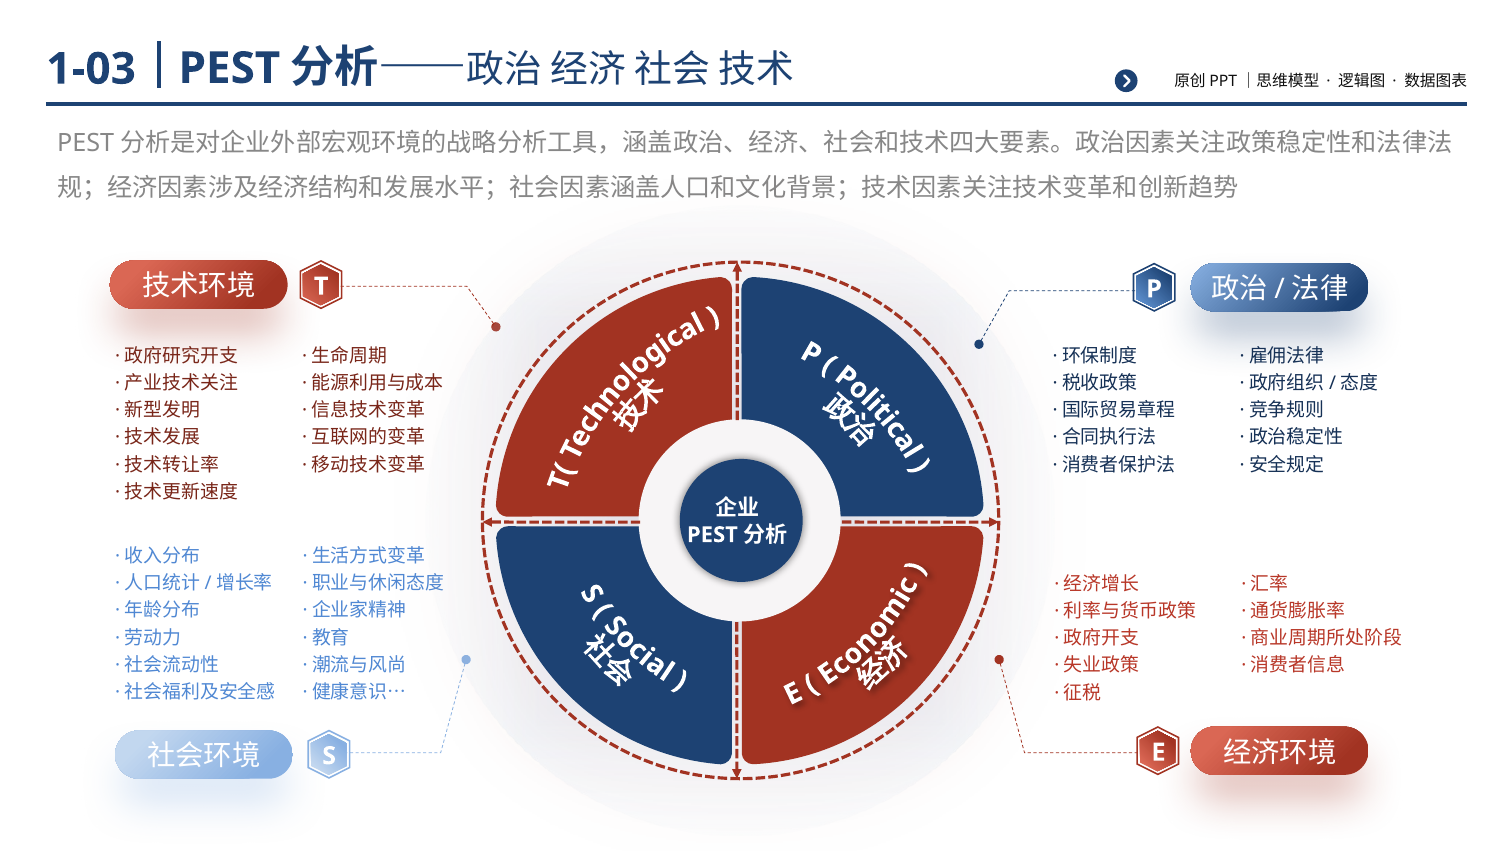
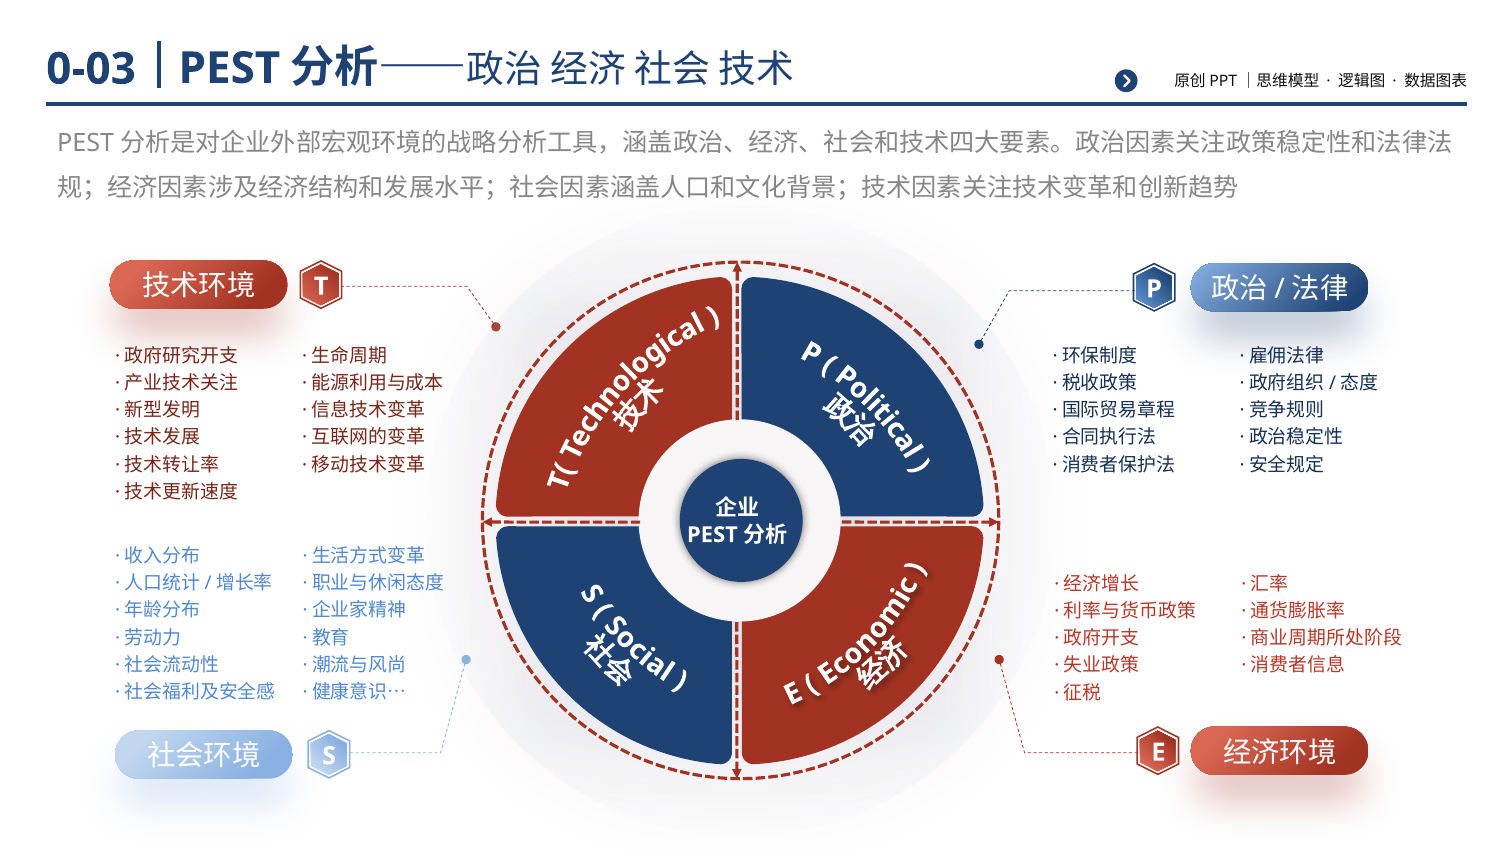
1-03: 1-03 -> 0-03 (91, 69)
